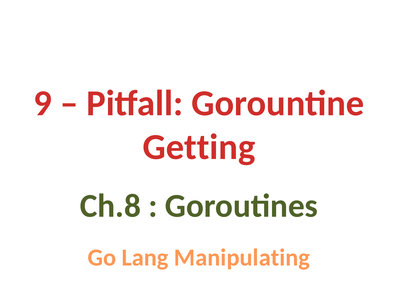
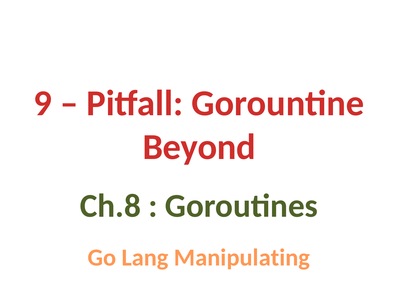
Getting: Getting -> Beyond (199, 147)
